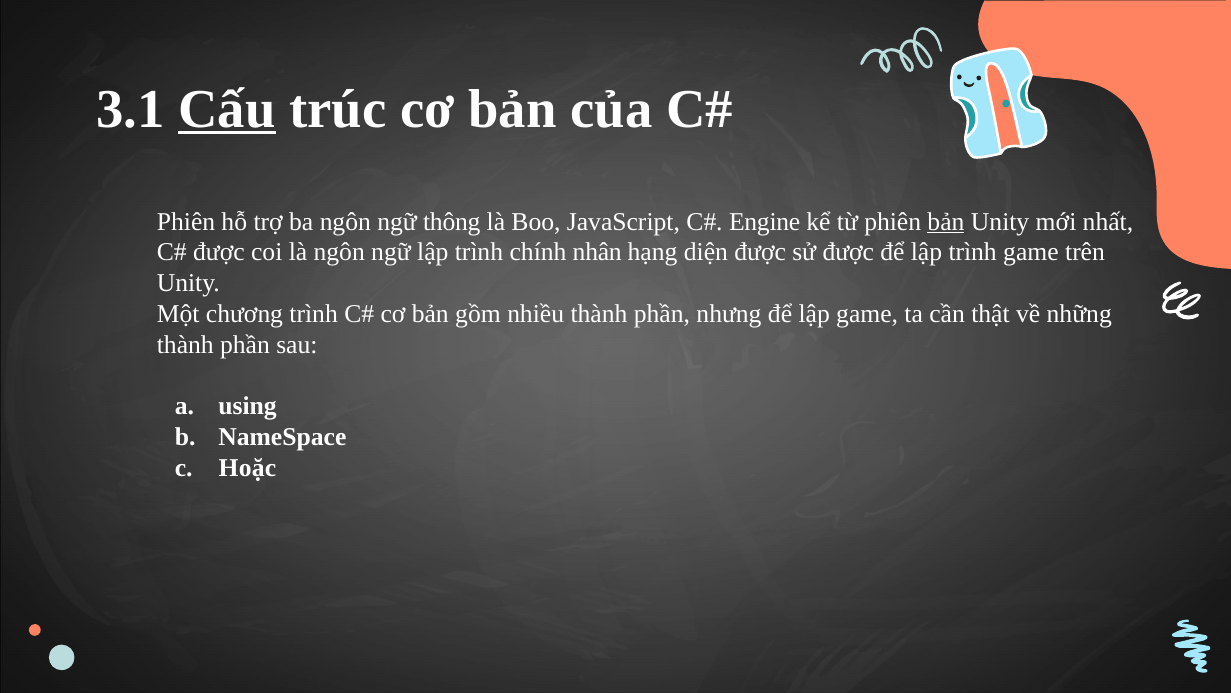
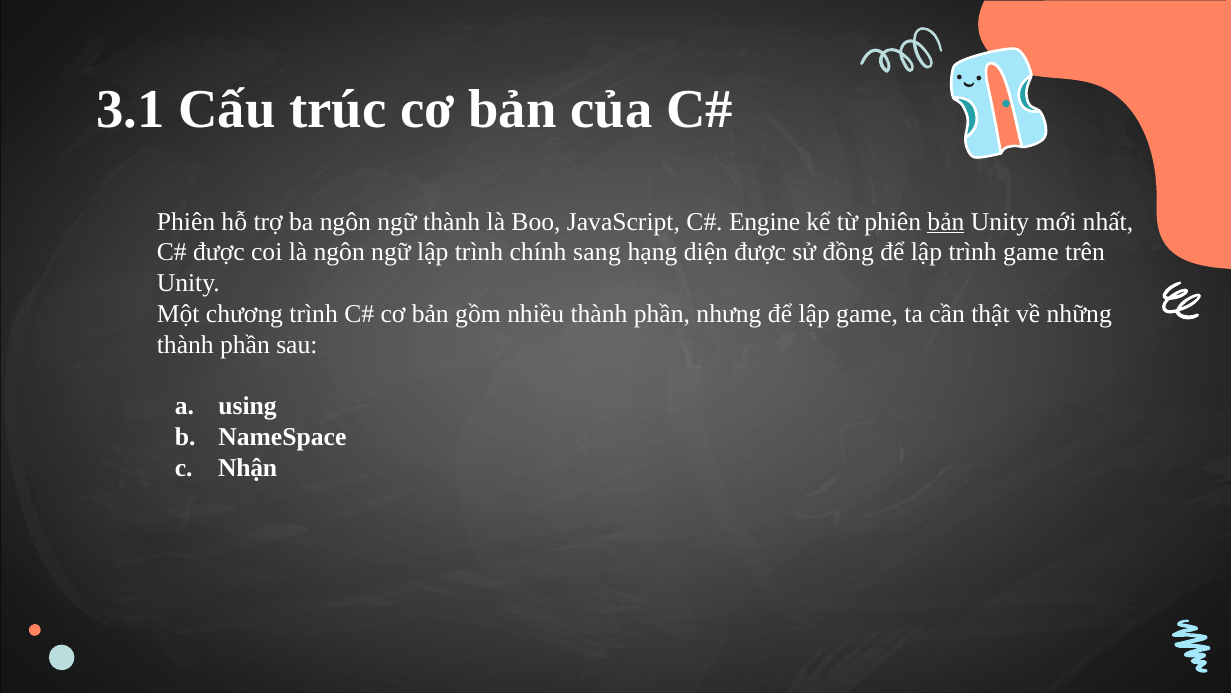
Cấu underline: present -> none (227, 109)
ngữ thông: thông -> thành (452, 221)
nhân: nhân -> sang (597, 252)
sử được: được -> đồng (848, 252)
Hoặc: Hoặc -> Nhận (248, 468)
